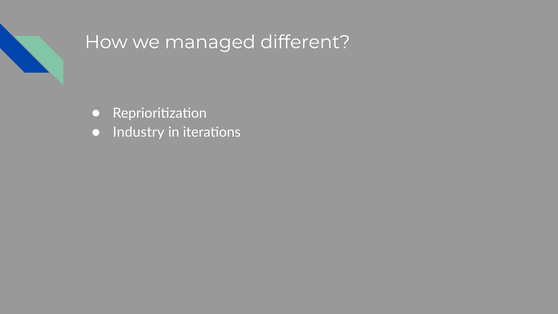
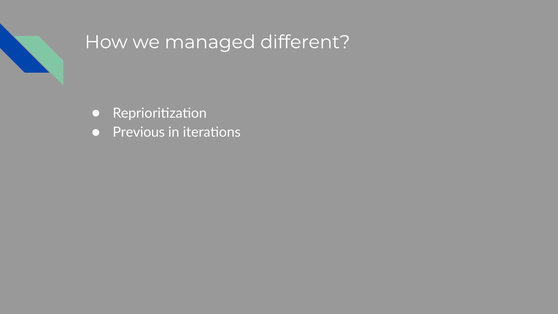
Industry: Industry -> Previous (139, 132)
